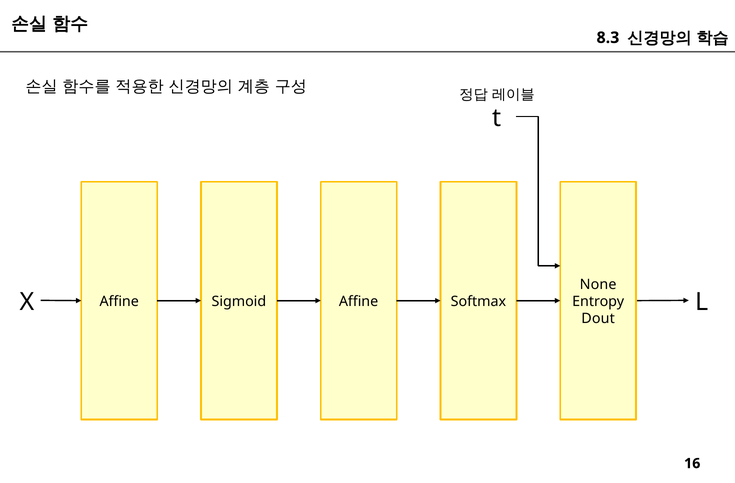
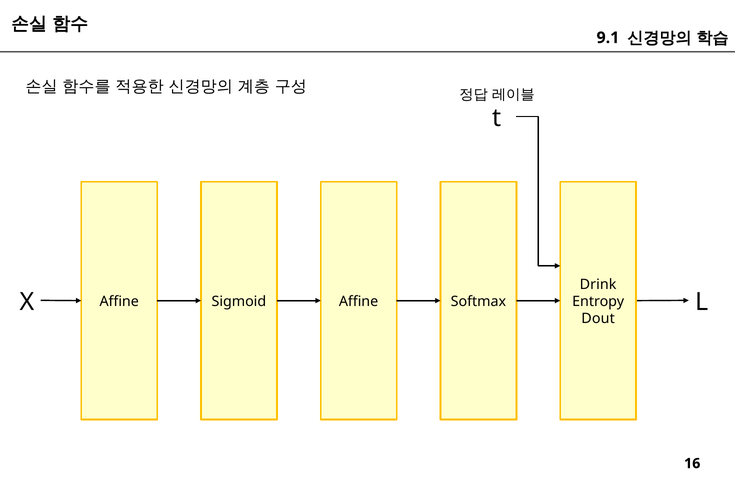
8.3: 8.3 -> 9.1 (608, 38)
None: None -> Drink (598, 284)
